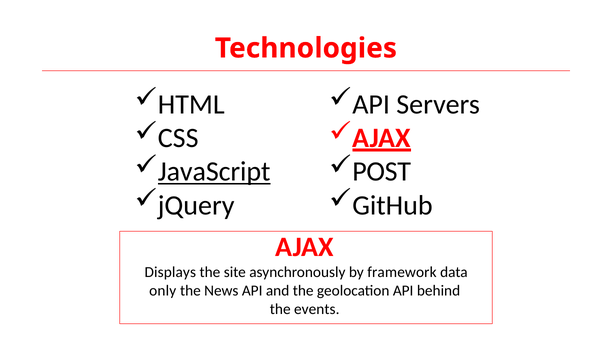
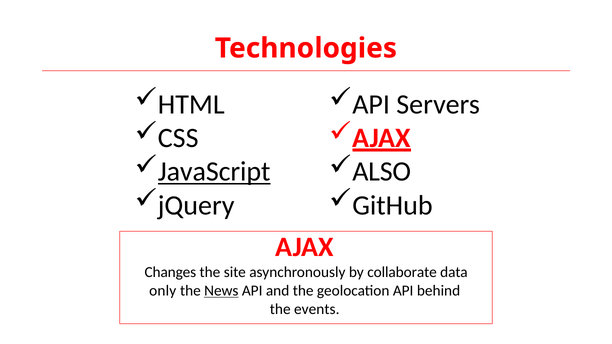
POST: POST -> ALSO (382, 172)
Displays: Displays -> Changes (170, 273)
framework: framework -> collaborate (402, 273)
News underline: none -> present (221, 291)
